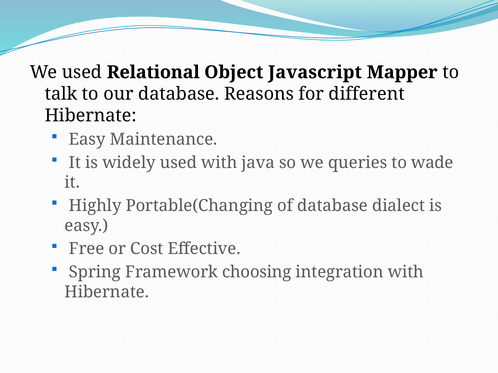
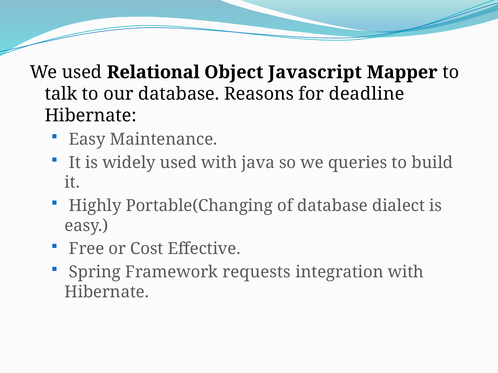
different: different -> deadline (367, 94)
wade: wade -> build (432, 163)
choosing: choosing -> requests (257, 272)
